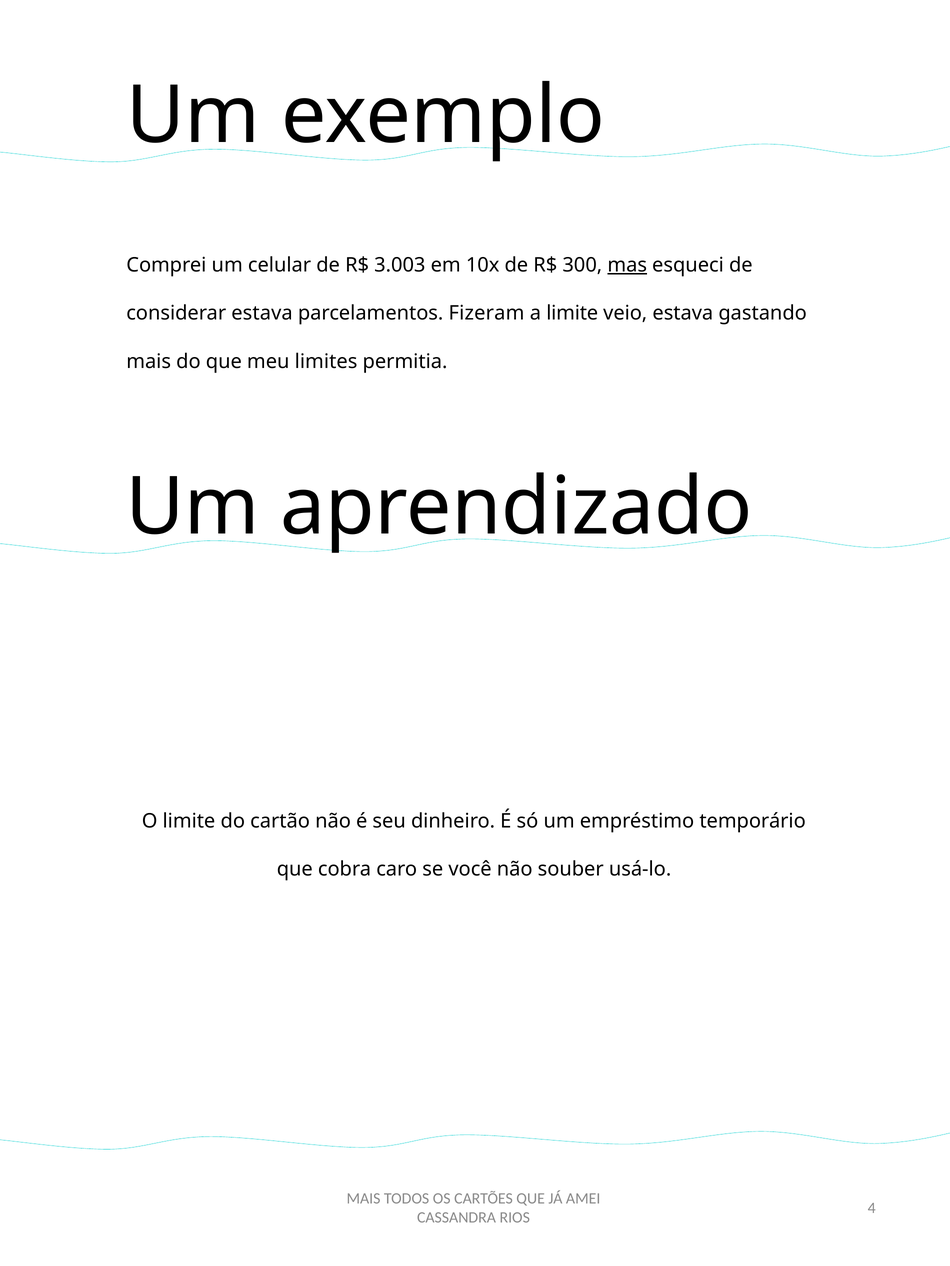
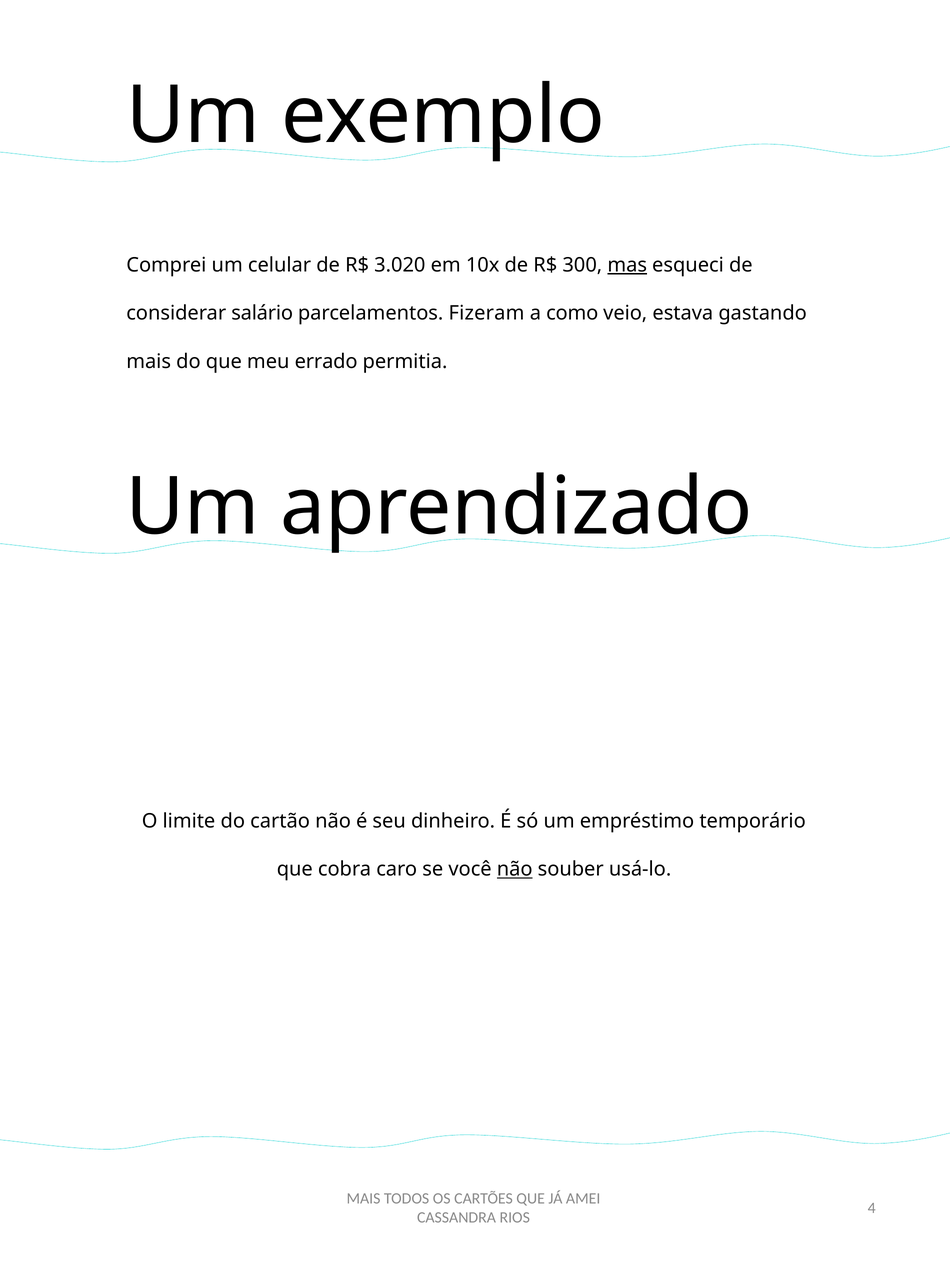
3.003: 3.003 -> 3.020 (400, 265)
considerar estava: estava -> salário (262, 313)
a limite: limite -> como (572, 313)
limites: limites -> errado (326, 362)
não underline: none -> present (515, 870)
